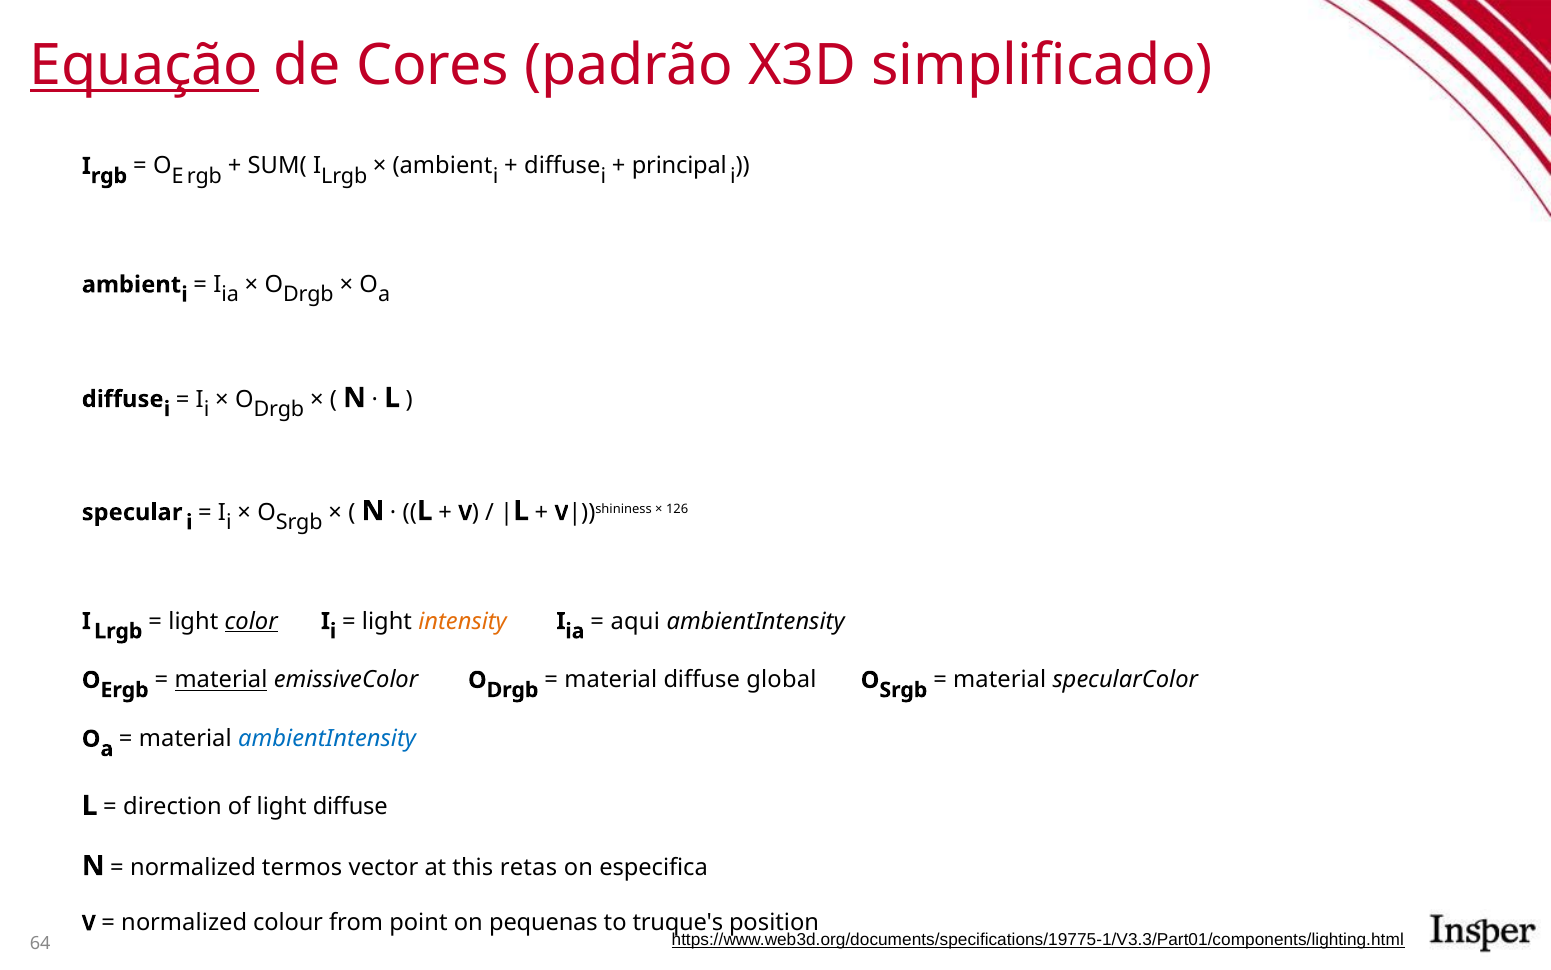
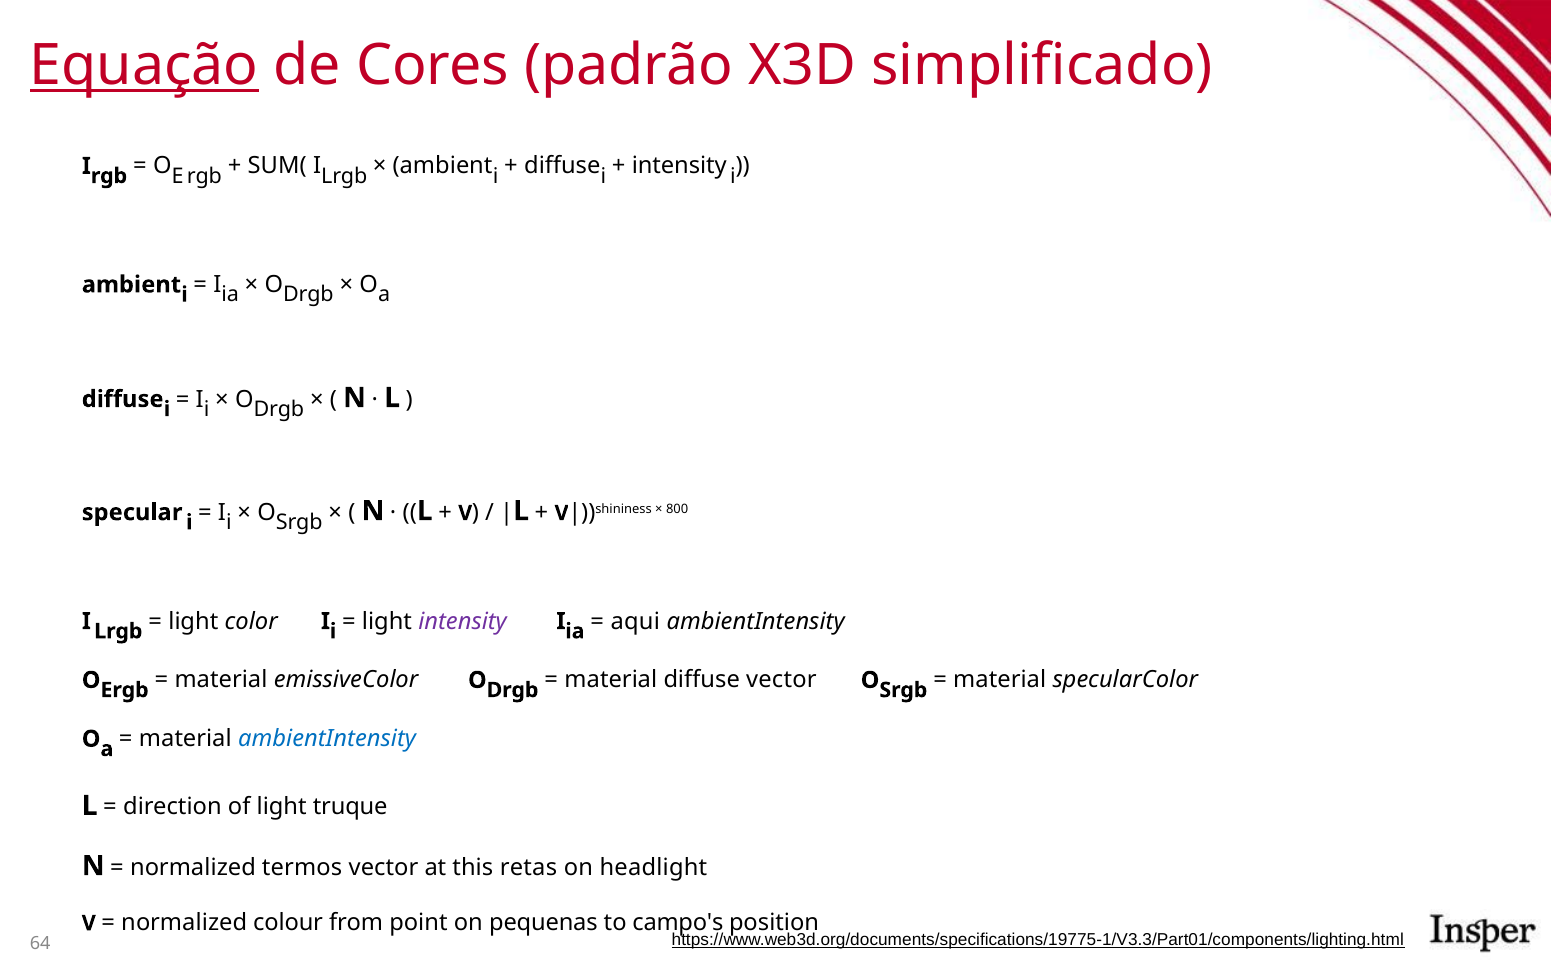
principal: principal -> intensity (679, 166)
126: 126 -> 800 (677, 509)
color underline: present -> none (251, 621)
intensity colour: orange -> purple (463, 621)
material underline: present -> none (221, 680)
diffuse global: global -> vector (781, 680)
light diffuse: diffuse -> truque (350, 807)
especifica: especifica -> headlight (653, 867)
truque's: truque's -> campo's (678, 922)
